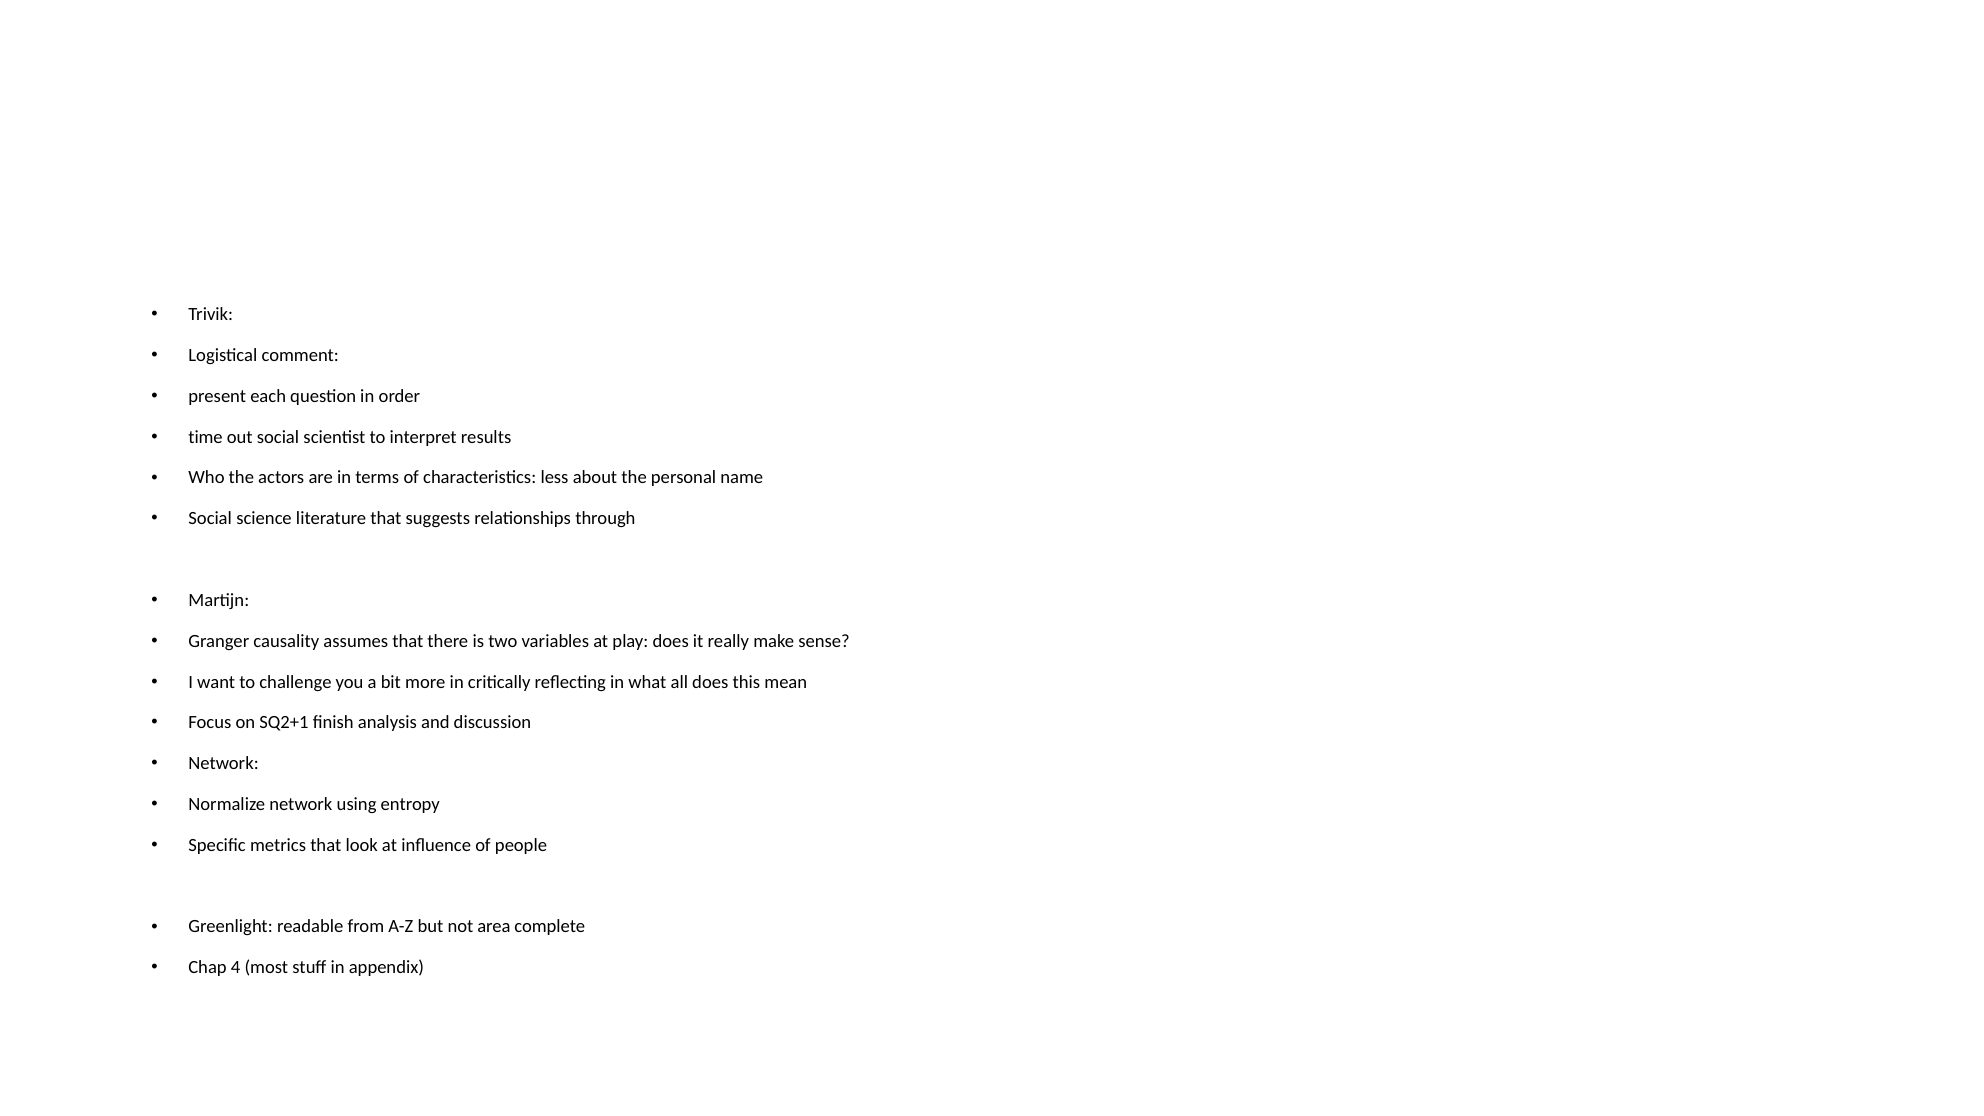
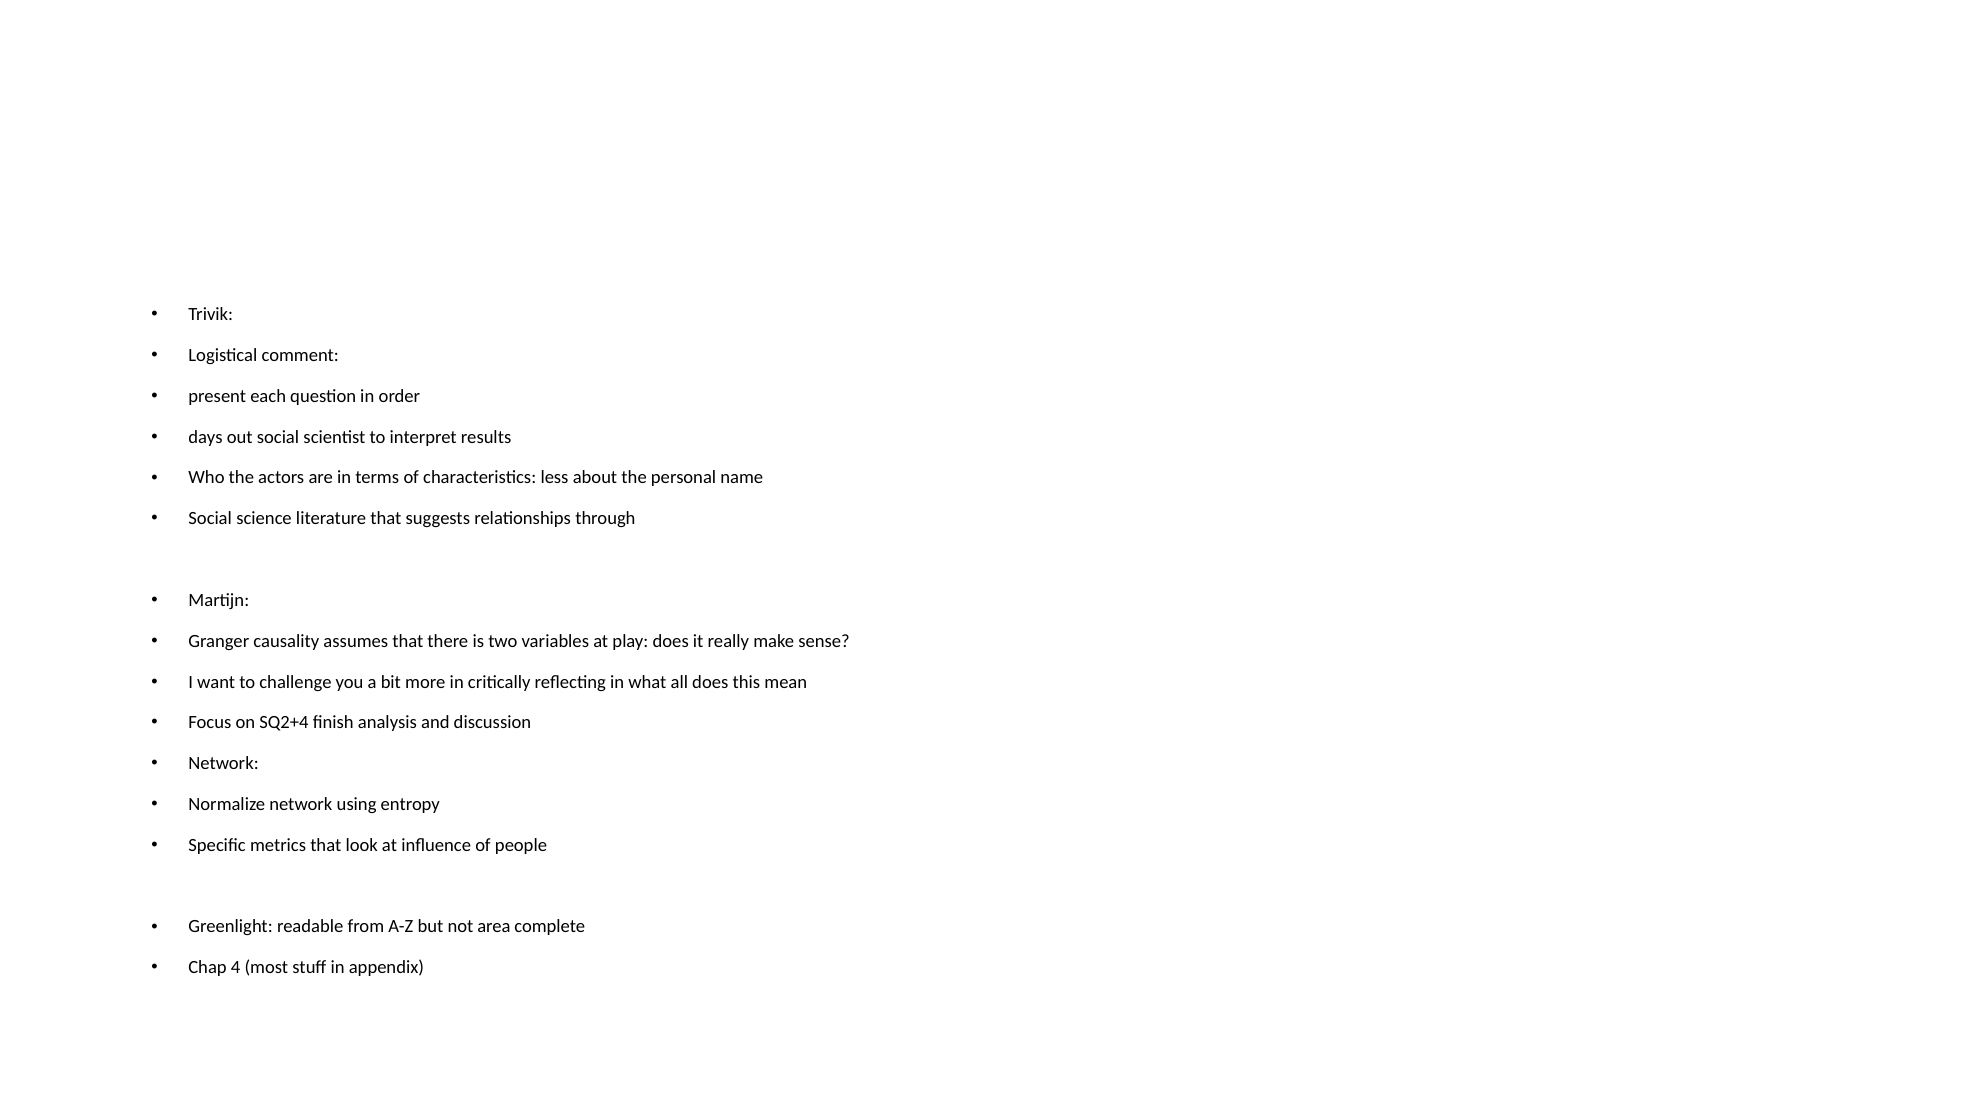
time: time -> days (206, 437)
SQ2+1: SQ2+1 -> SQ2+4 (284, 723)
